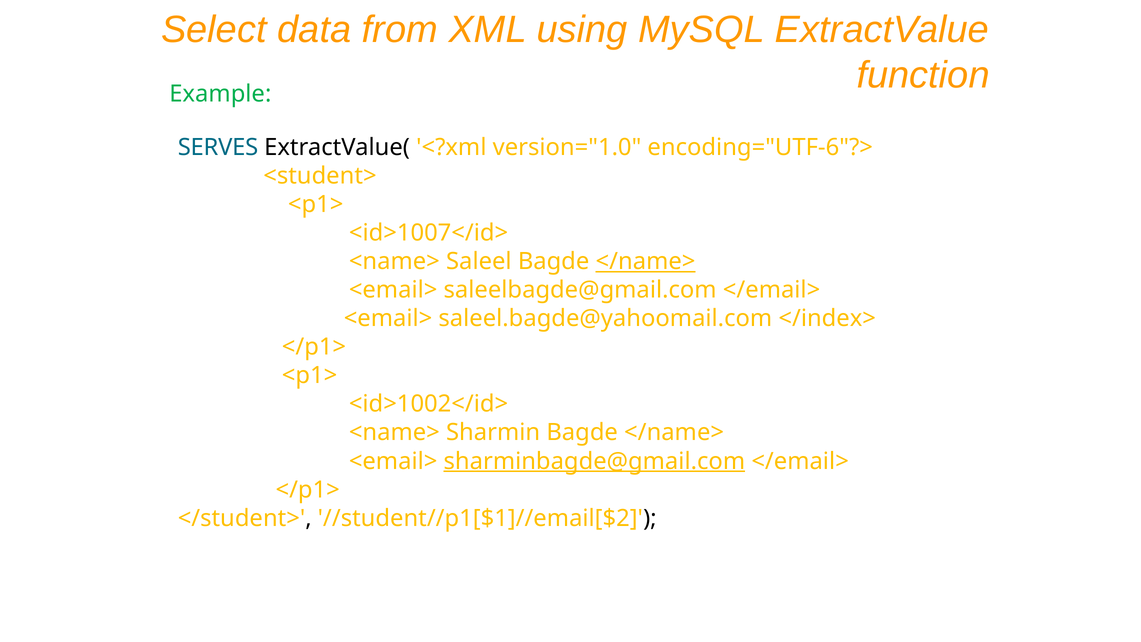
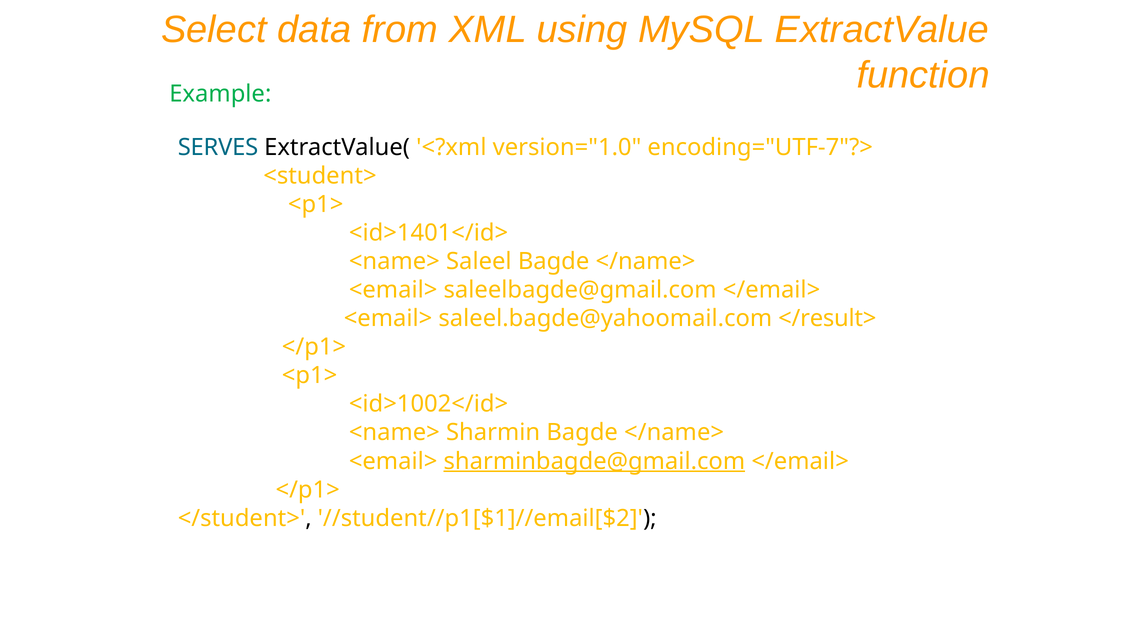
encoding="UTF-6"?>: encoding="UTF-6"?> -> encoding="UTF-7"?> (760, 147)
<id>1007</id>: <id>1007</id> -> <id>1401</id> (429, 233)
</name> underline: present -> none (646, 261)
</index>: </index> -> </result> (827, 318)
